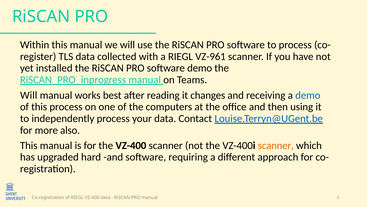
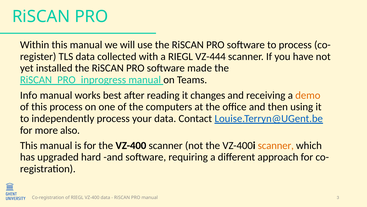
VZ-961: VZ-961 -> VZ-444 (210, 56)
software demo: demo -> made (200, 68)
Will: Will -> Info (29, 95)
demo colour: blue -> orange (308, 95)
